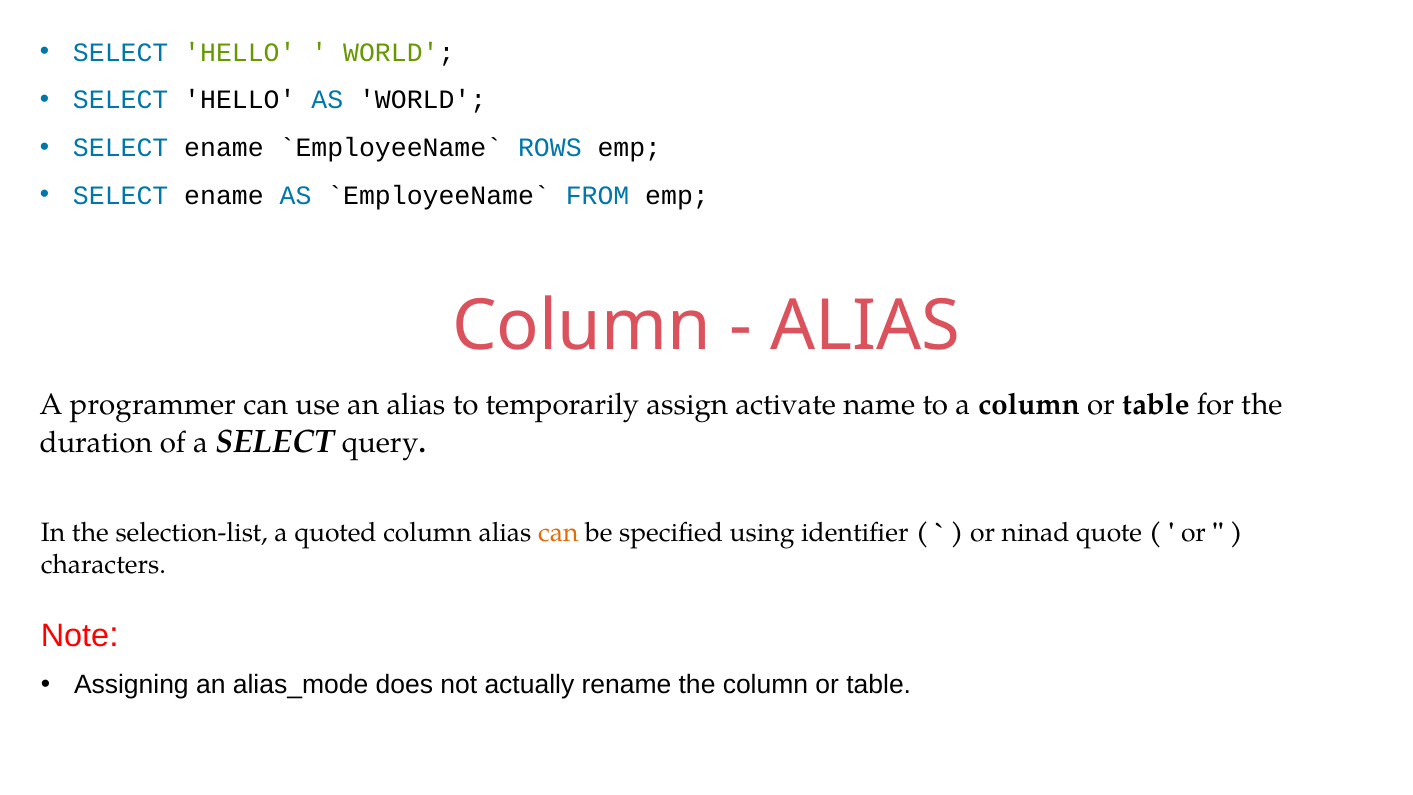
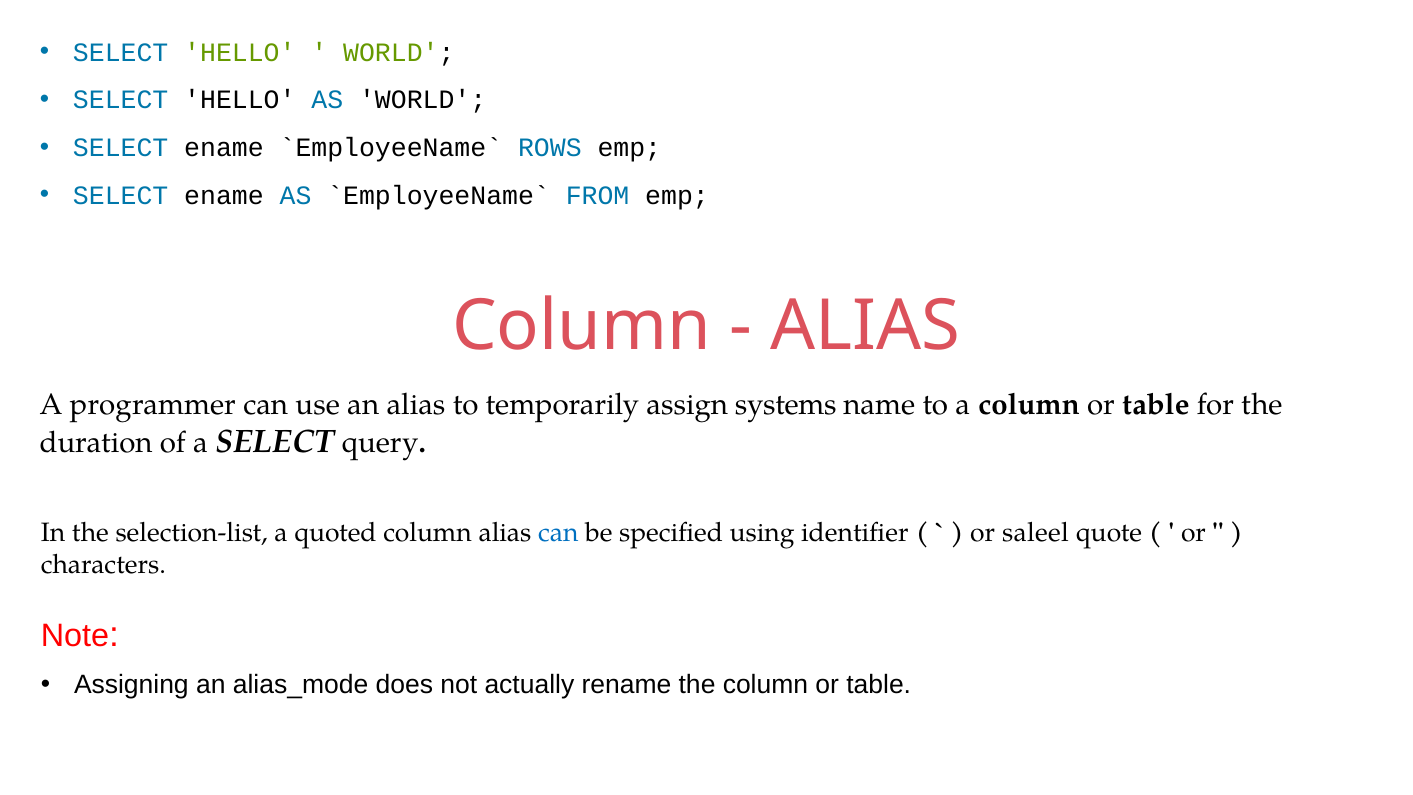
activate: activate -> systems (786, 405)
can colour: orange -> blue (558, 533)
ninad: ninad -> saleel (1035, 533)
